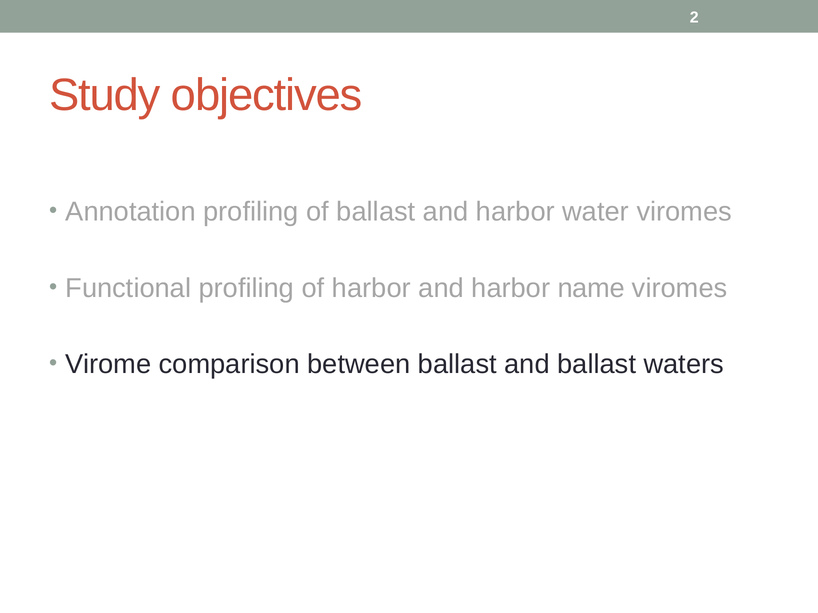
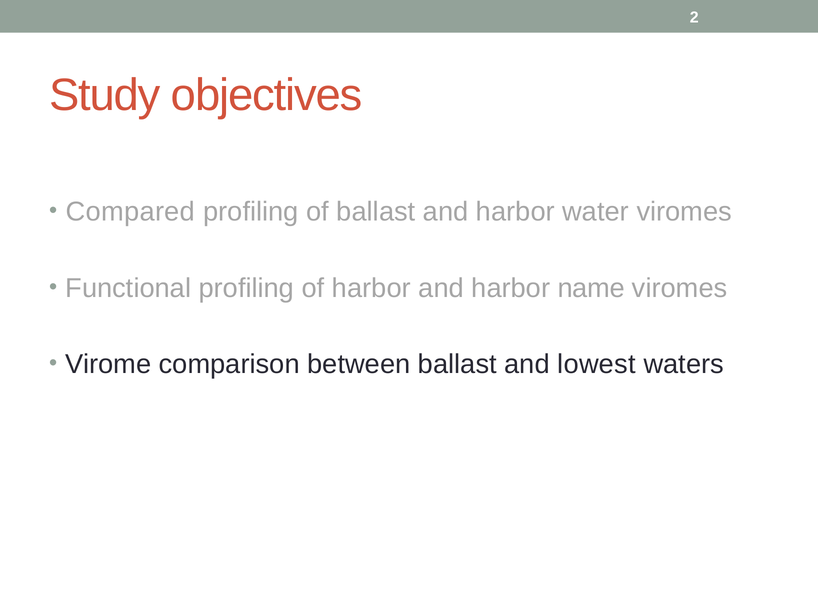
Annotation: Annotation -> Compared (130, 212)
and ballast: ballast -> lowest (597, 365)
